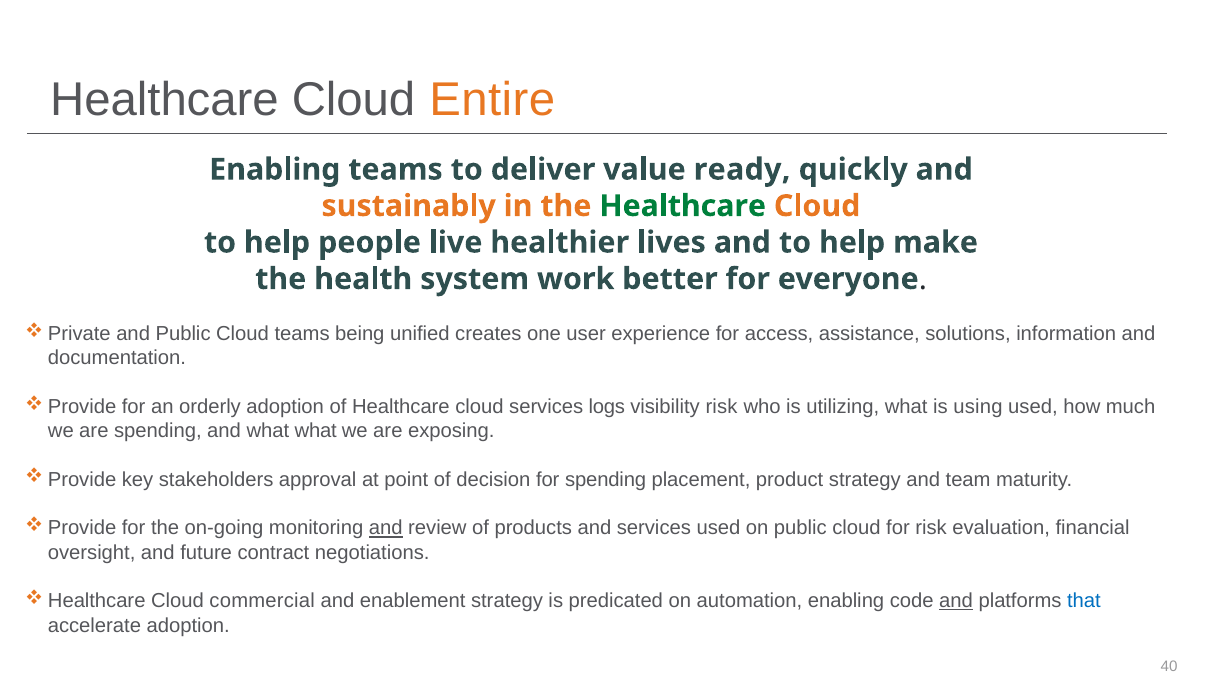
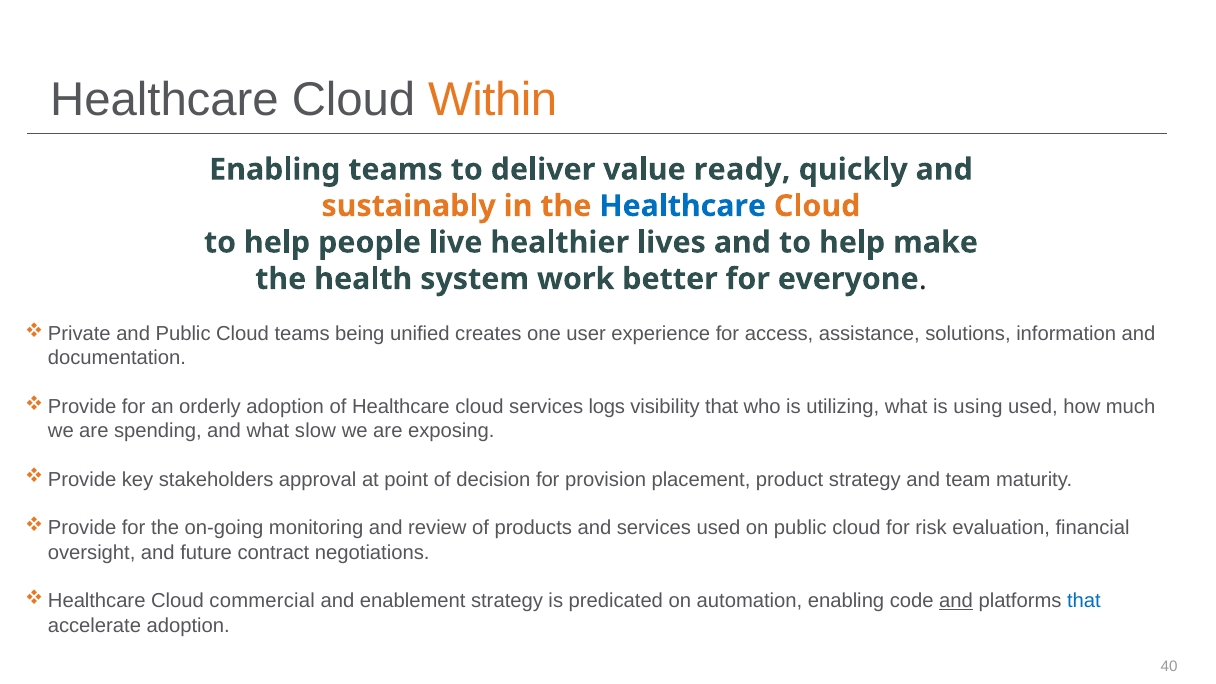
Entire: Entire -> Within (493, 99)
Healthcare colour: green -> blue (683, 206)
visibility risk: risk -> that (722, 407)
what what: what -> slow (315, 431)
for spending: spending -> provision (606, 480)
and underline: present -> none (386, 528)
